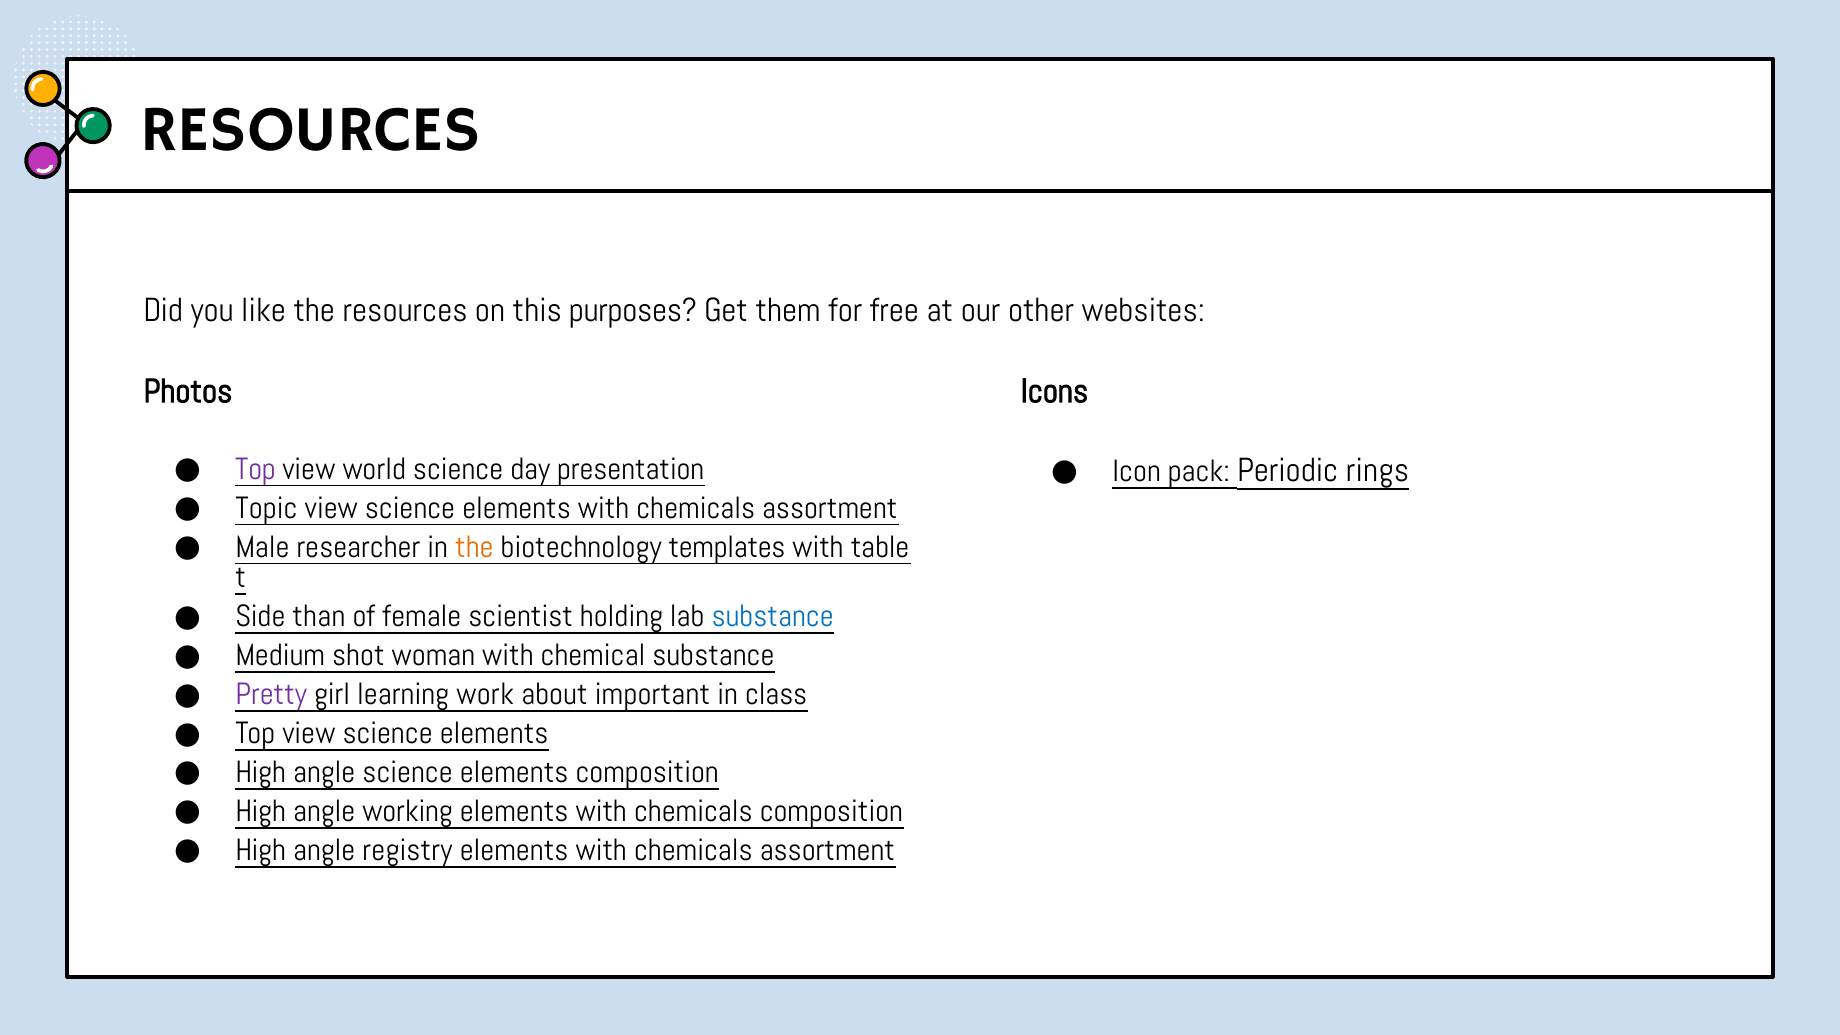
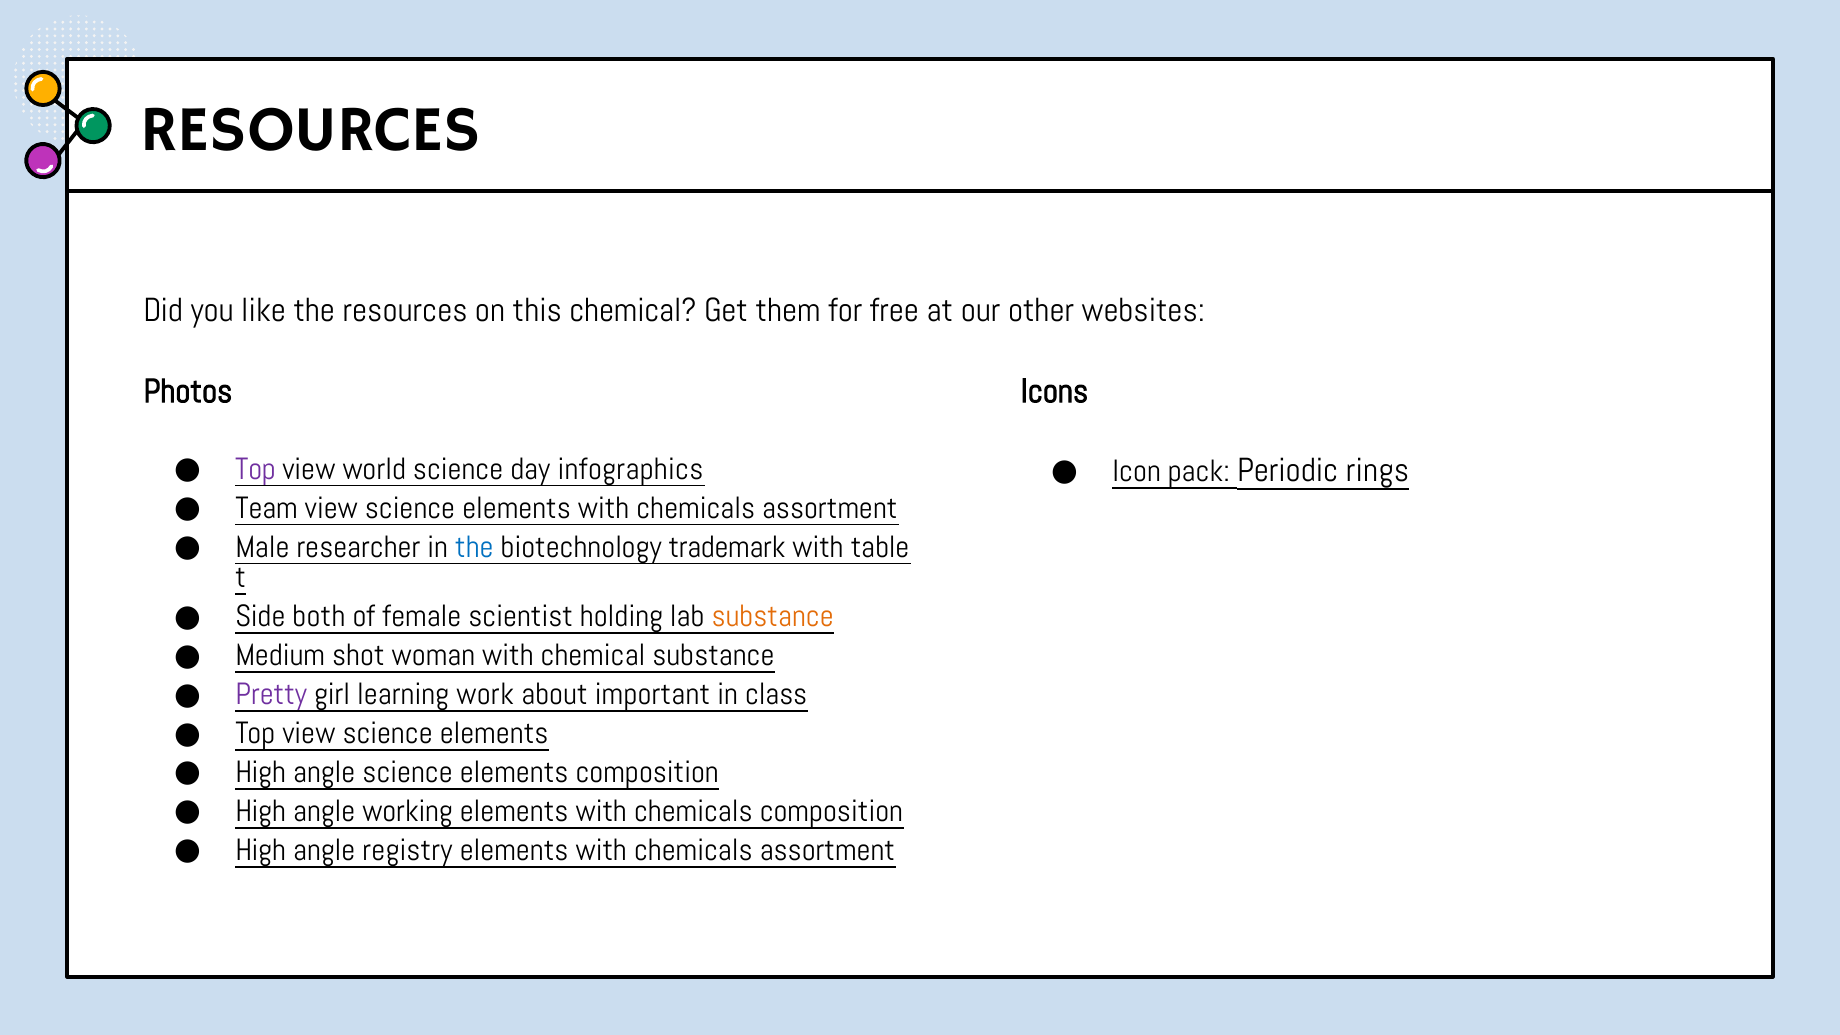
this purposes: purposes -> chemical (633, 311)
presentation: presentation -> infographics (631, 469)
Topic: Topic -> Team (267, 508)
the colour: orange -> blue (474, 547)
templates: templates -> trademark (727, 547)
than: than -> both (319, 617)
substance colour: blue -> orange (773, 617)
